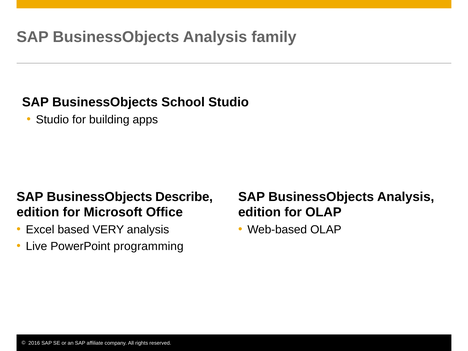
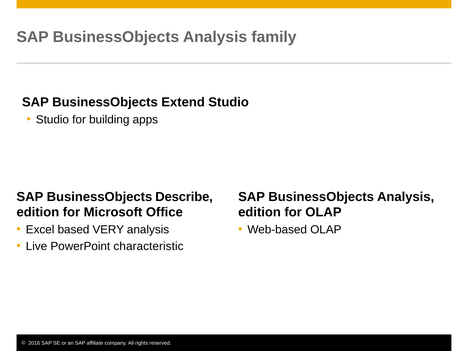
School: School -> Extend (183, 102)
programming: programming -> characteristic (149, 246)
